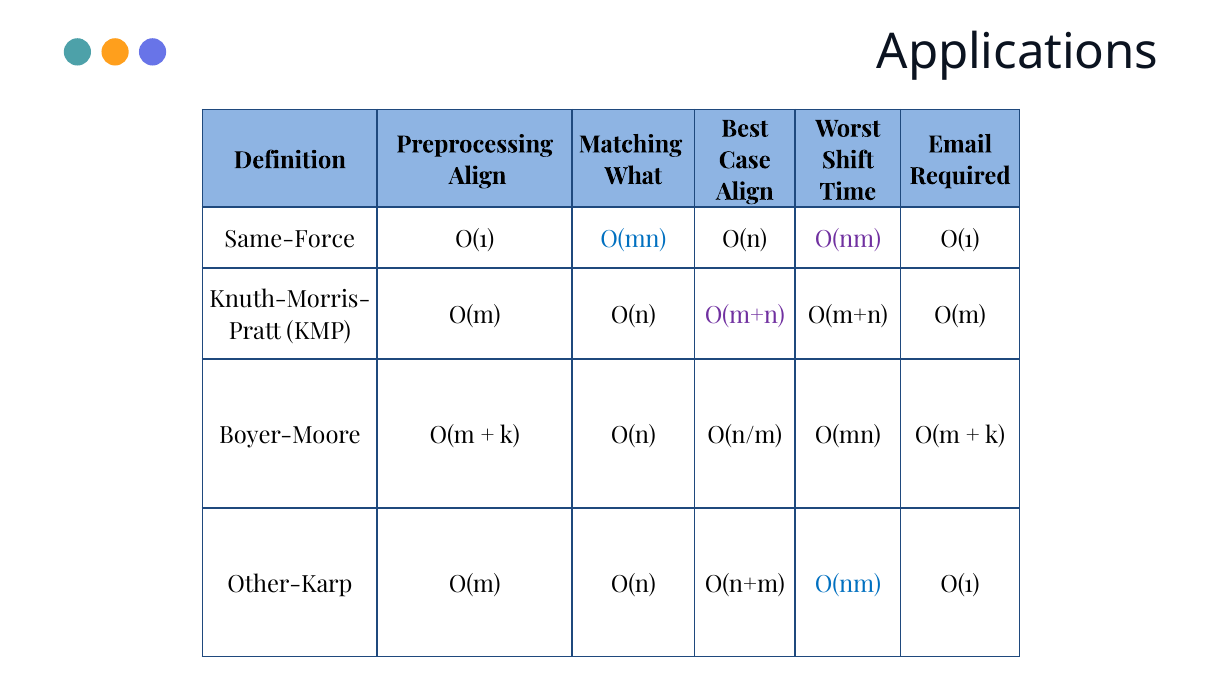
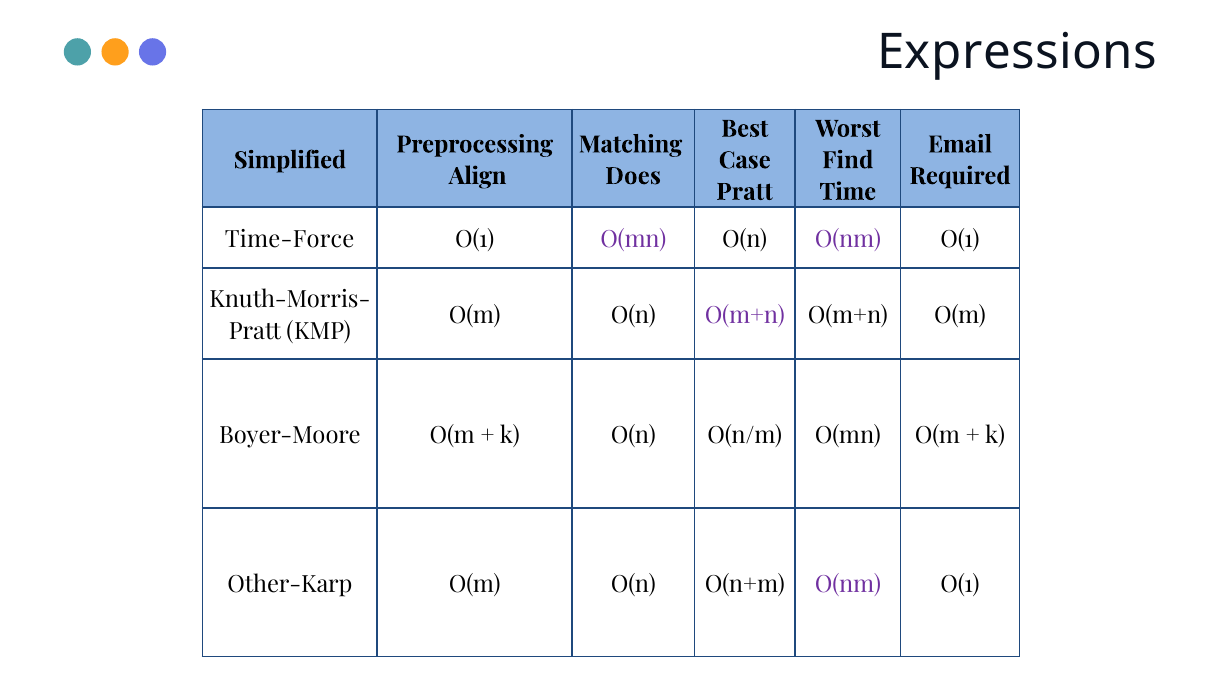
Applications: Applications -> Expressions (1017, 52)
Definition: Definition -> Simplified (290, 160)
Shift: Shift -> Find (848, 160)
What: What -> Does (633, 176)
Align: Align -> Pratt (745, 192)
Same-Force: Same-Force -> Time-Force (290, 240)
O(mn colour: blue -> purple (633, 240)
O(nm colour: blue -> purple (848, 585)
